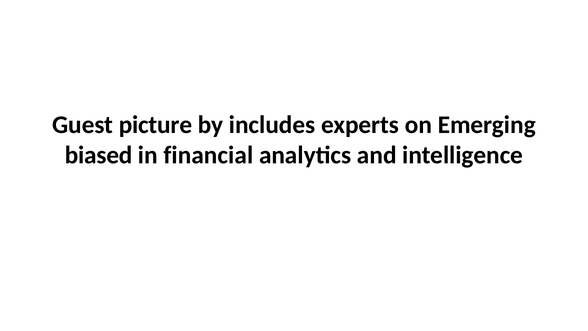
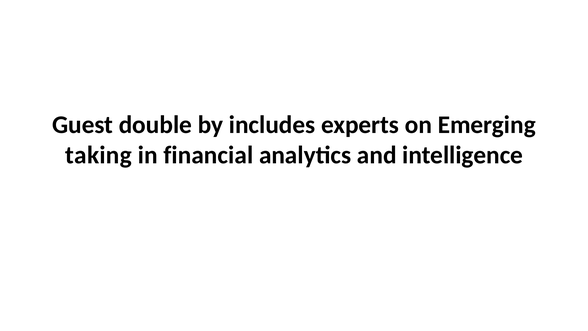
picture: picture -> double (155, 125)
biased: biased -> taking (98, 155)
